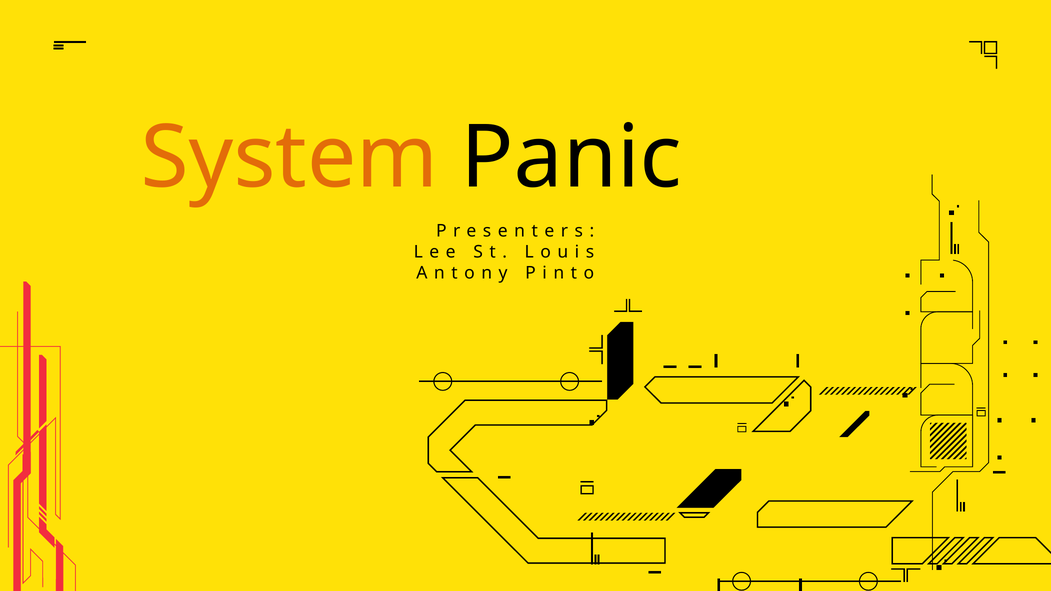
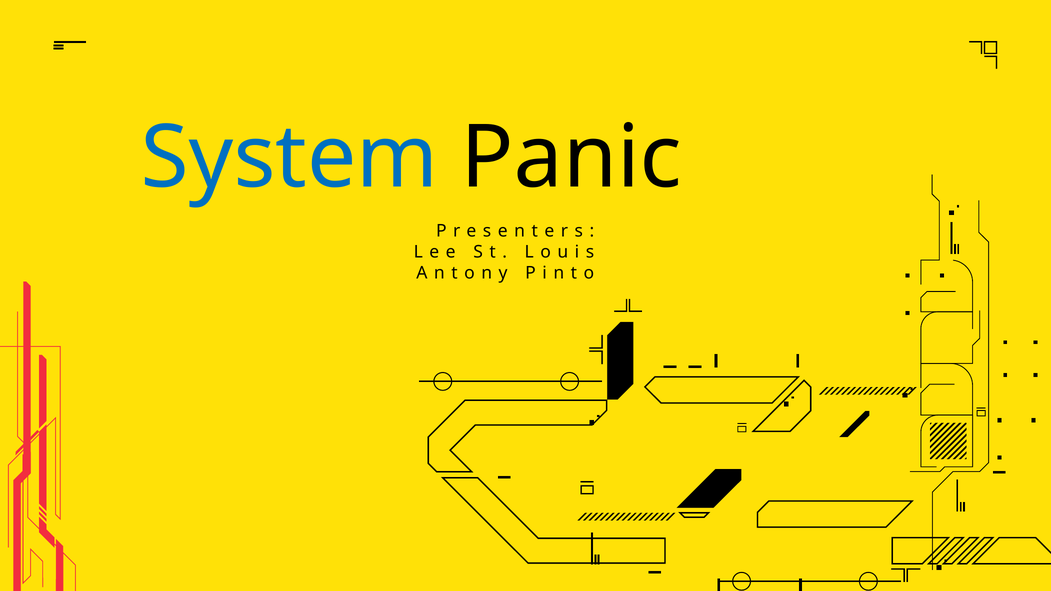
System colour: orange -> blue (290, 158)
